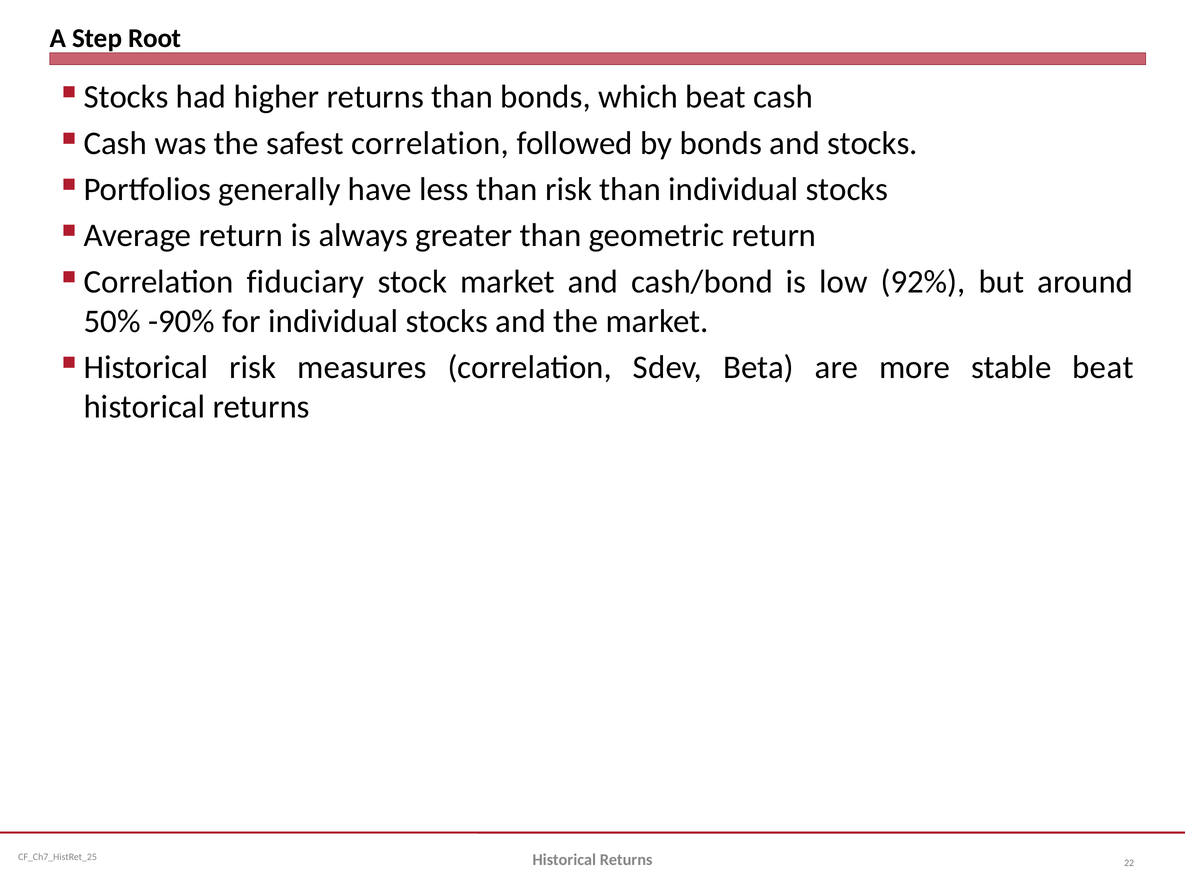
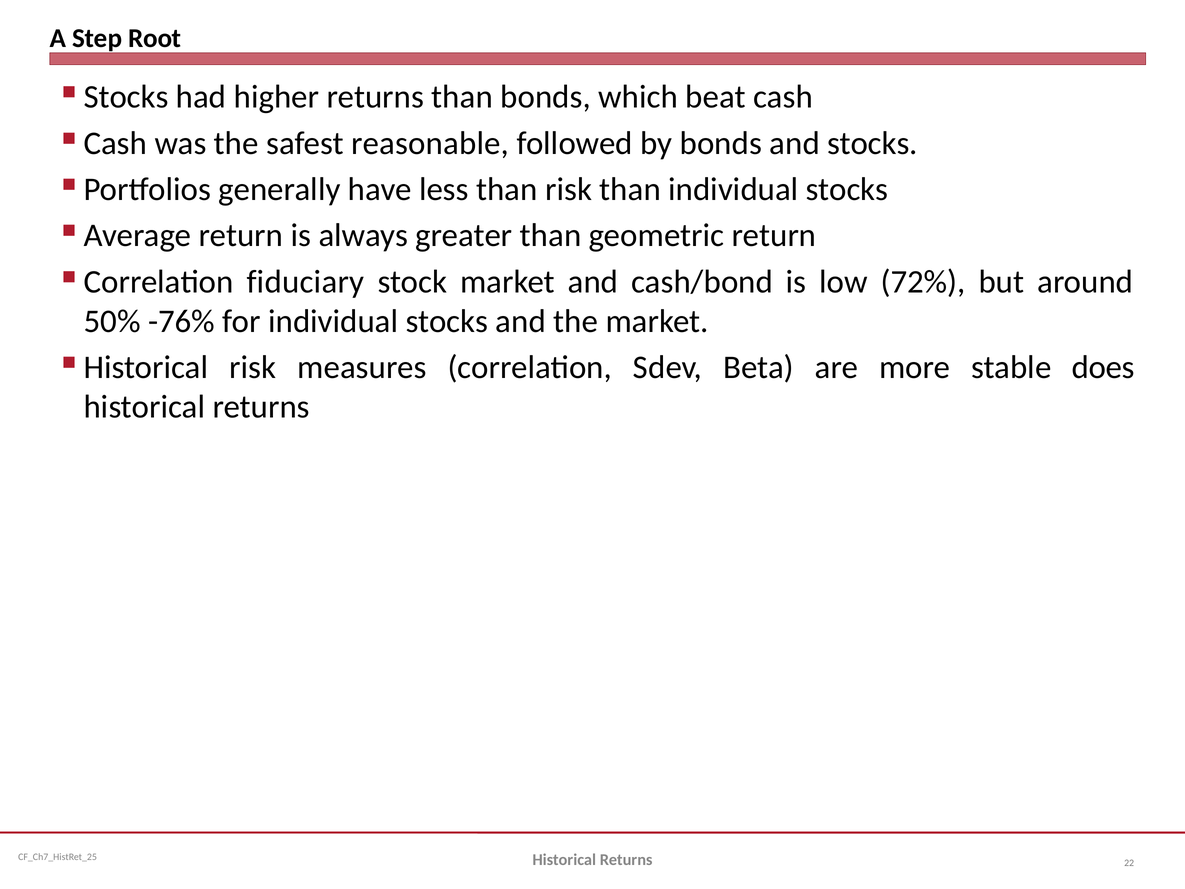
safest correlation: correlation -> reasonable (430, 143)
92%: 92% -> 72% (923, 282)
-90%: -90% -> -76% (181, 321)
stable beat: beat -> does (1103, 367)
